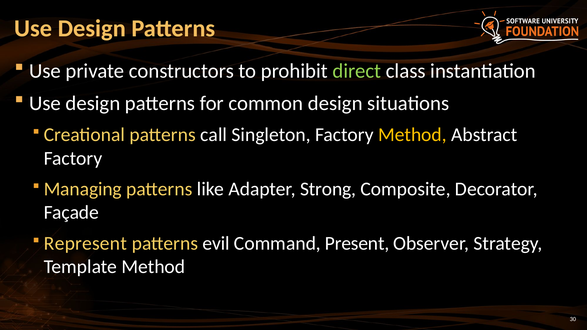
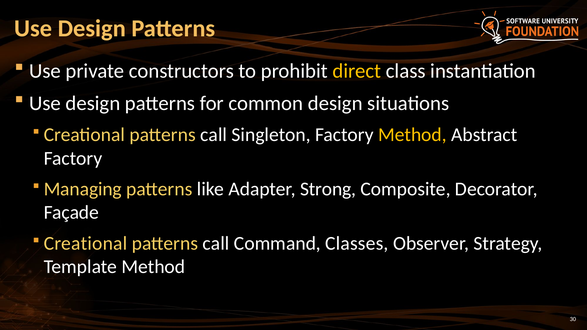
direct colour: light green -> yellow (357, 71)
Represent: Represent -> Creational (85, 244)
evil: evil -> call (216, 244)
Present: Present -> Classes (357, 244)
